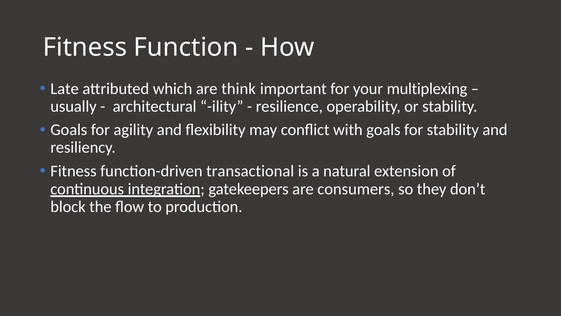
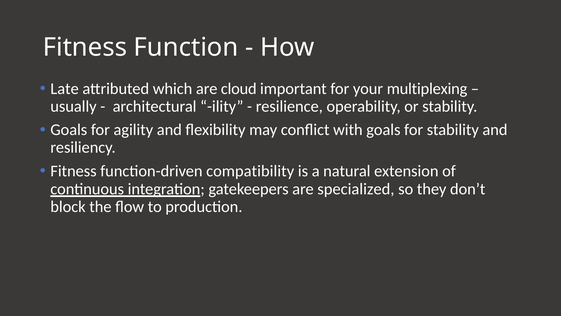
think: think -> cloud (239, 89)
transactional: transactional -> compatibility (250, 171)
consumers: consumers -> specialized (356, 189)
